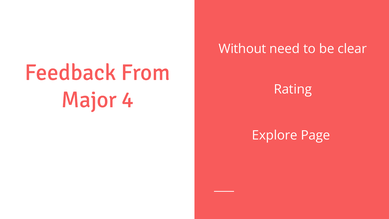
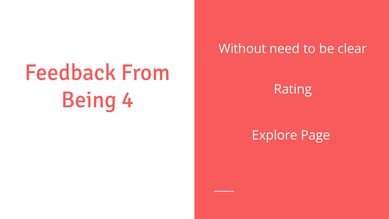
Major: Major -> Being (89, 100)
